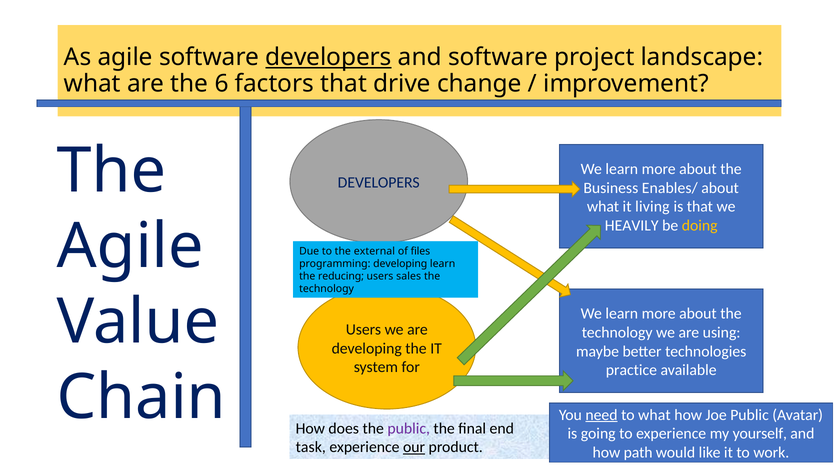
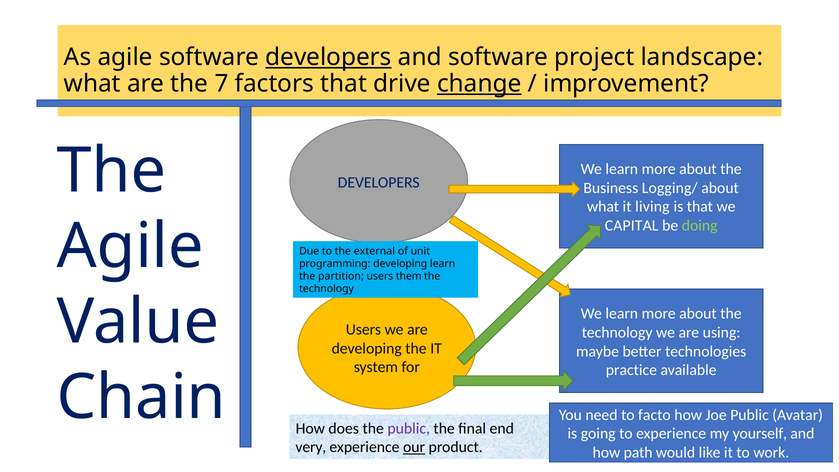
6: 6 -> 7 (222, 84)
change underline: none -> present (479, 84)
Enables/: Enables/ -> Logging/ (670, 188)
HEAVILY: HEAVILY -> CAPITAL (632, 226)
doing colour: yellow -> light green (700, 226)
files: files -> unit (420, 251)
reducing: reducing -> partition (341, 276)
sales: sales -> them (409, 276)
need underline: present -> none (601, 415)
to what: what -> facto (654, 415)
task: task -> very (311, 447)
